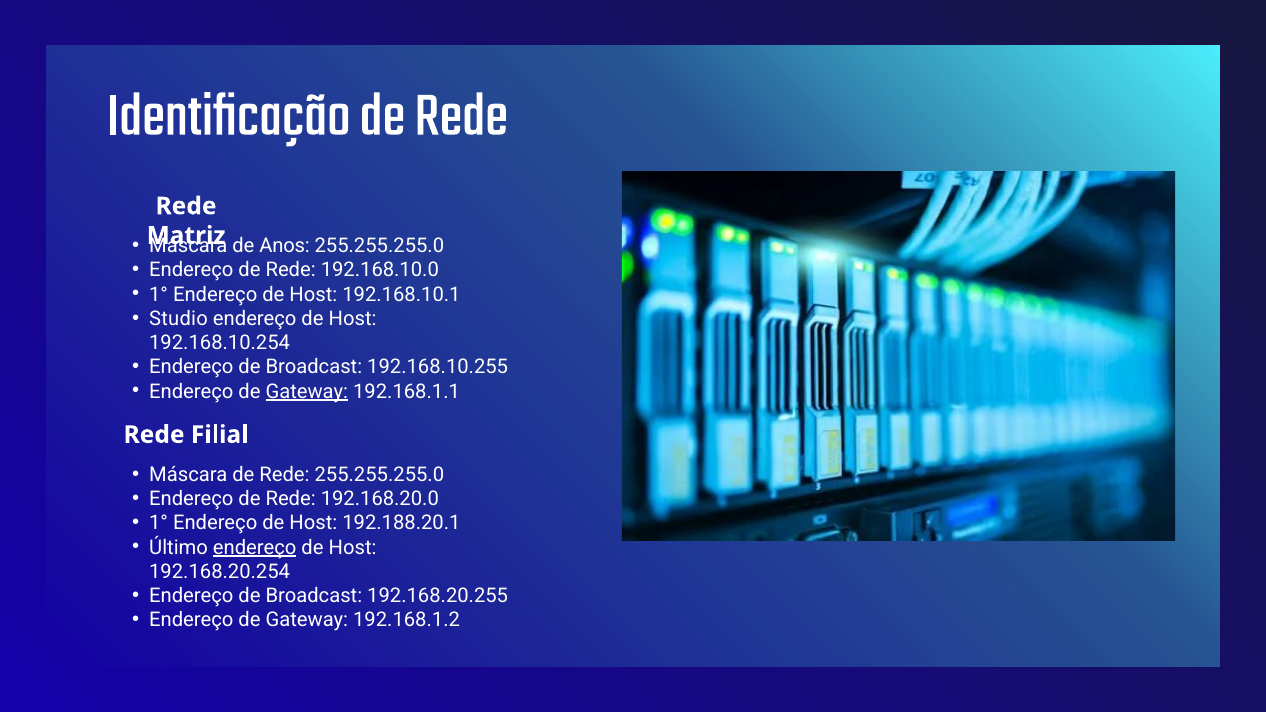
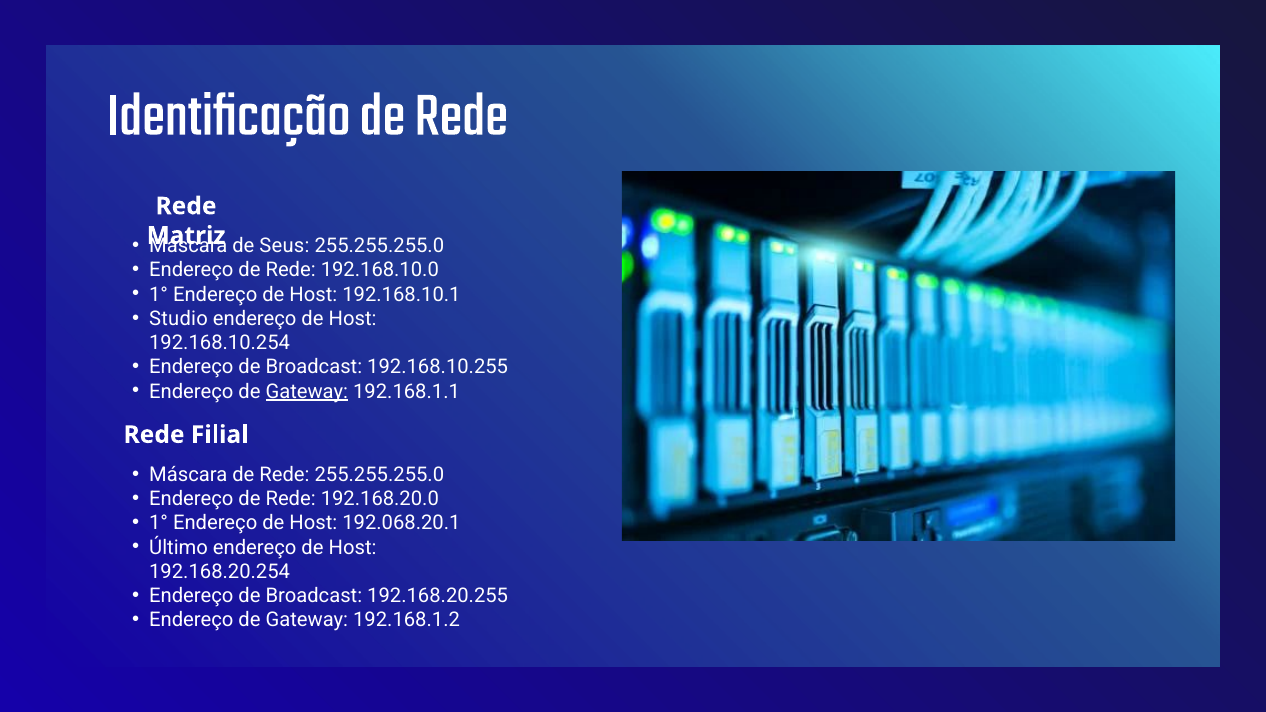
Anos: Anos -> Seus (284, 246)
192.188.20.1: 192.188.20.1 -> 192.068.20.1 (401, 523)
endereço underline: present -> none (255, 547)
